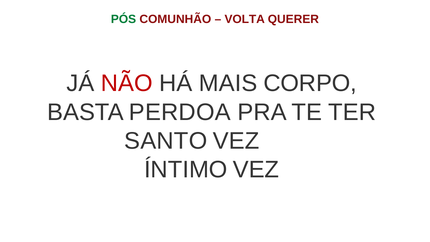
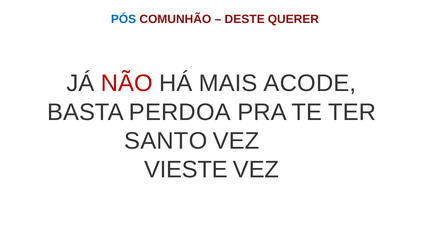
PÓS colour: green -> blue (124, 19)
VOLTA: VOLTA -> DESTE (245, 19)
CORPO: CORPO -> ACODE (310, 83)
ÍNTIMO: ÍNTIMO -> VIESTE (186, 169)
